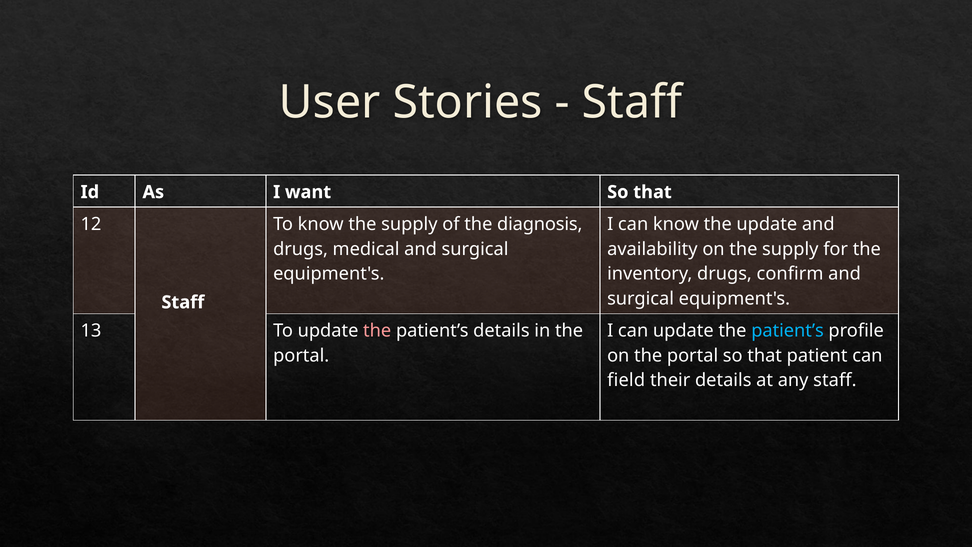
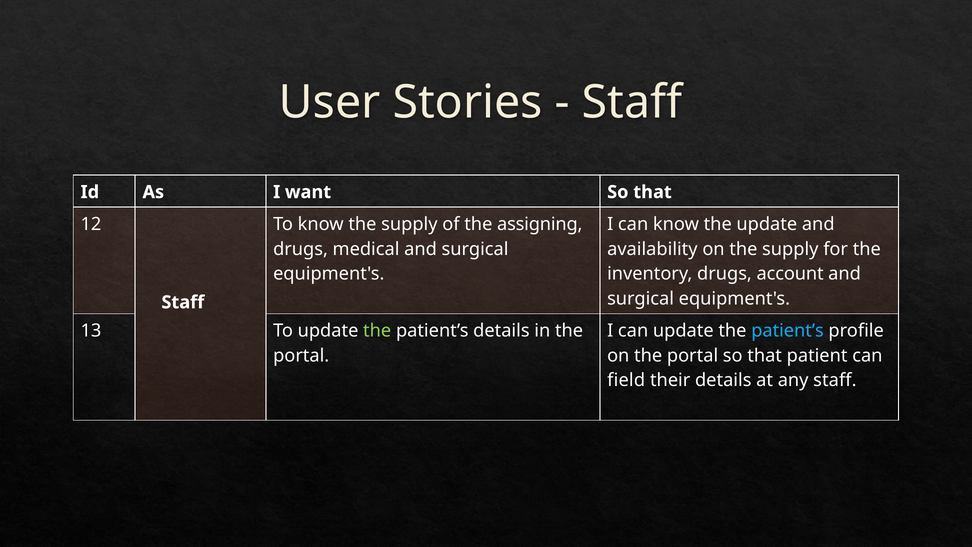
diagnosis: diagnosis -> assigning (540, 224)
confirm: confirm -> account (790, 274)
the colour: pink -> light green (377, 331)
